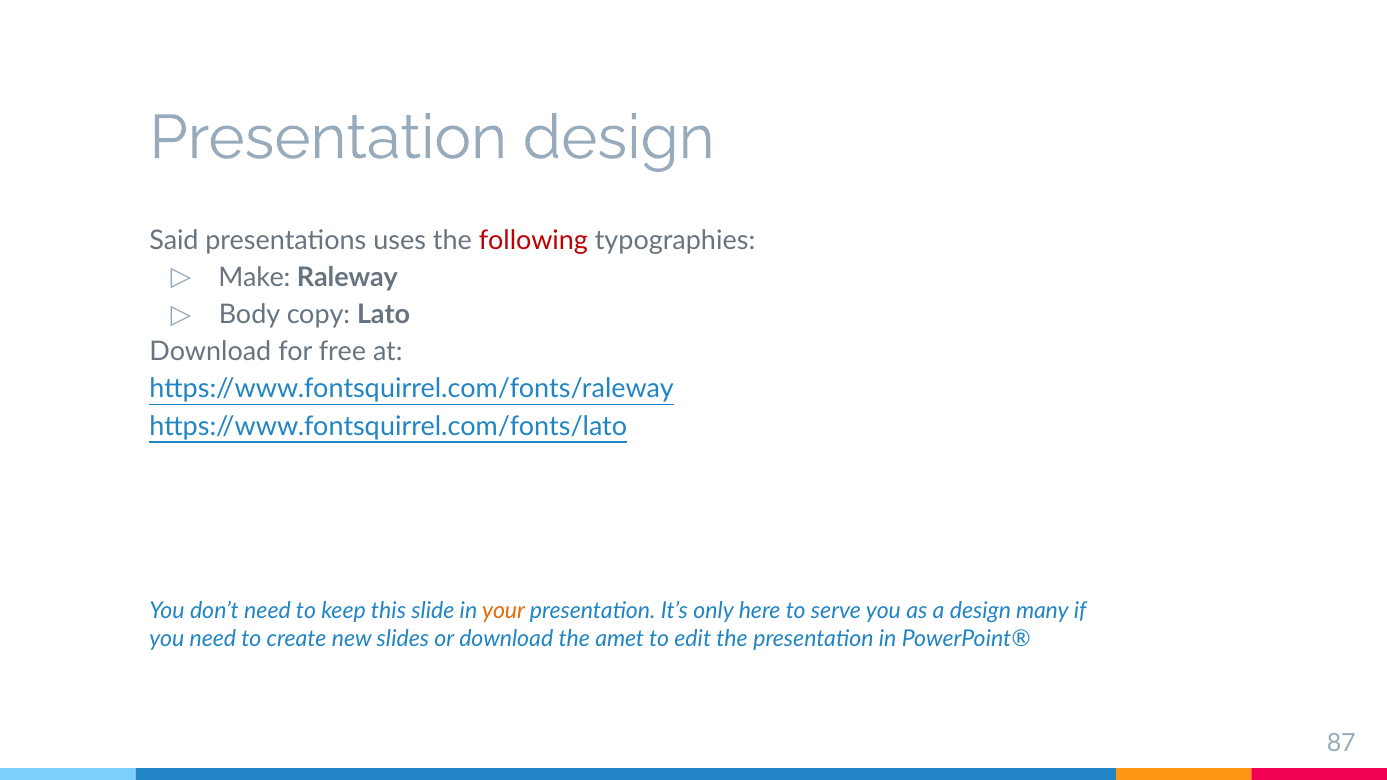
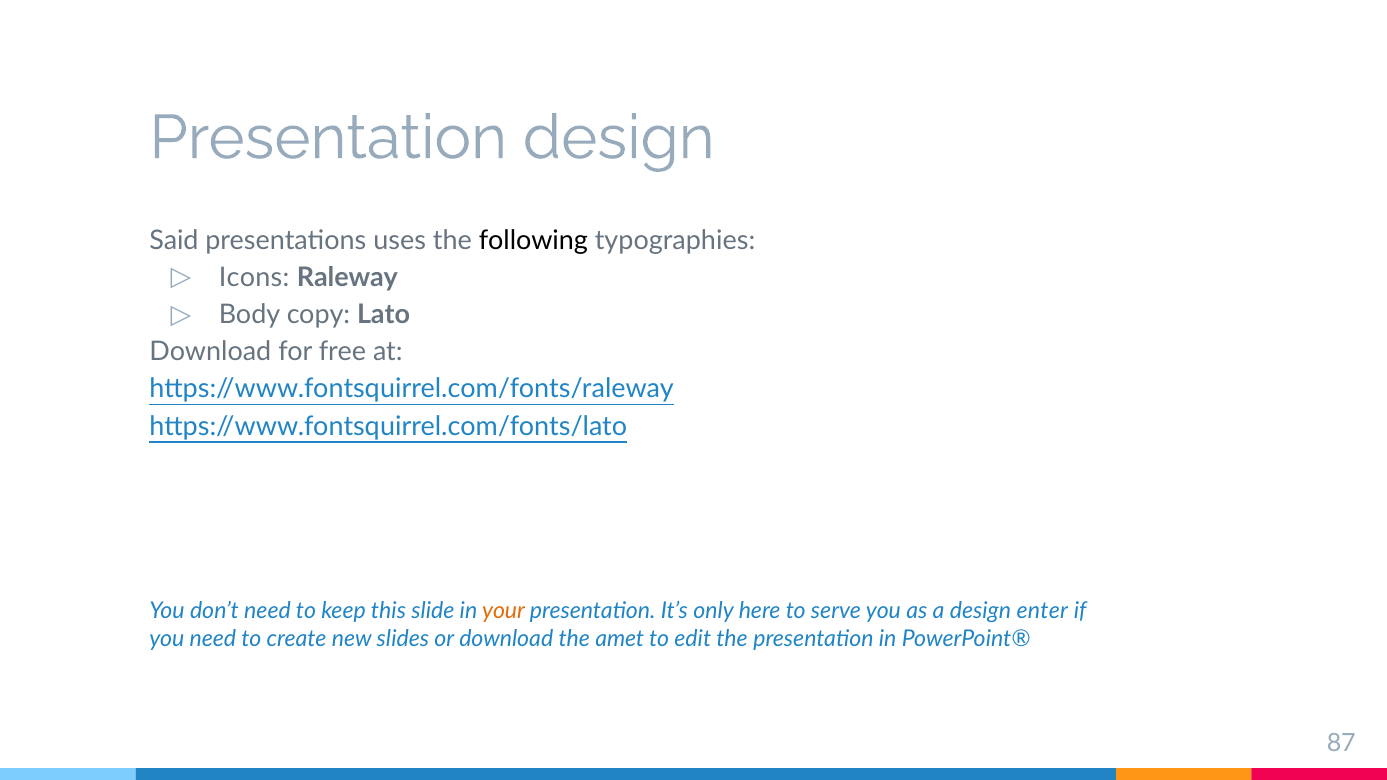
following colour: red -> black (533, 240)
Make: Make -> Icons (254, 278)
many: many -> enter (1042, 611)
